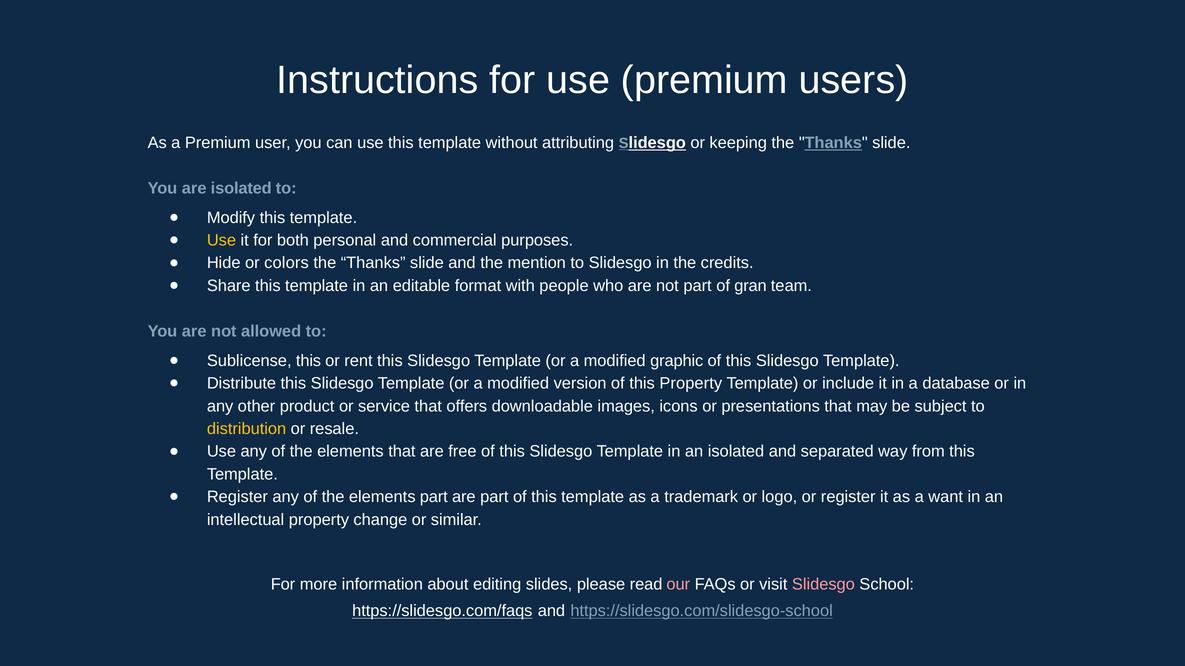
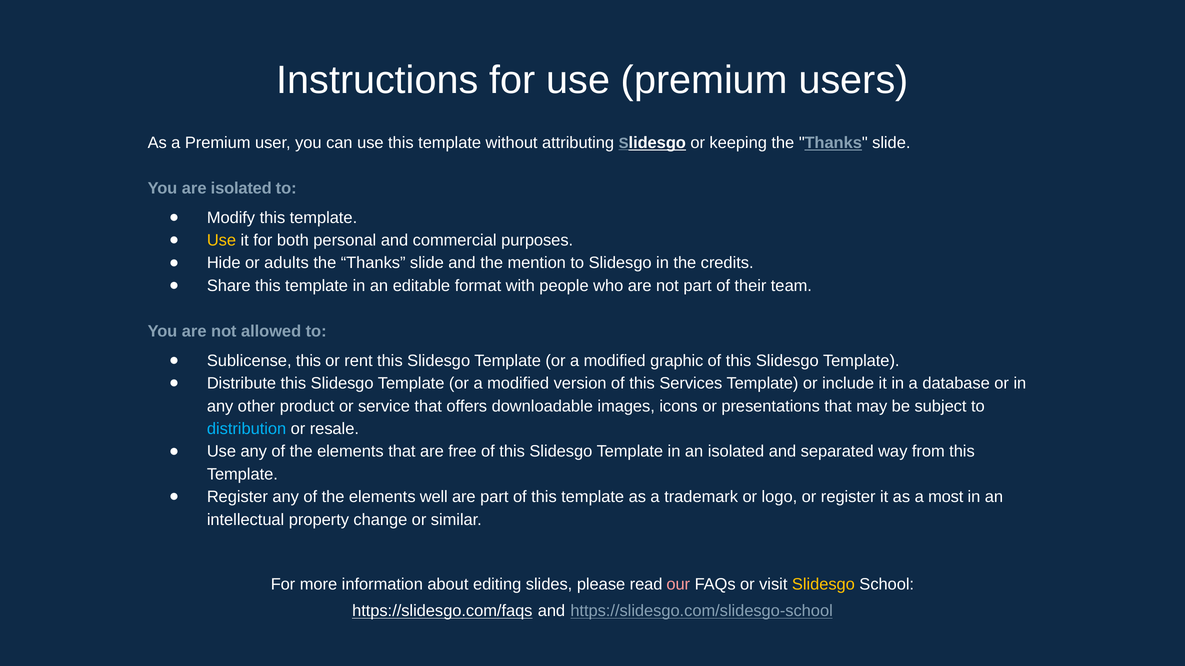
colors: colors -> adults (286, 263)
gran: gran -> their (750, 286)
this Property: Property -> Services (691, 384)
distribution colour: yellow -> light blue (247, 429)
elements part: part -> well (434, 497)
want: want -> most (946, 497)
Slidesgo colour: pink -> yellow (823, 585)
